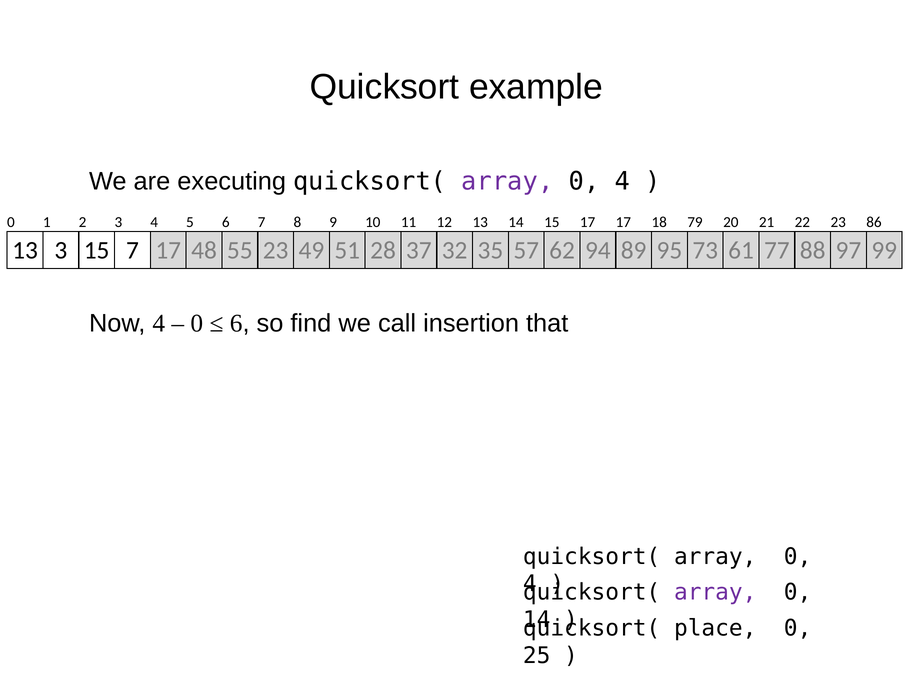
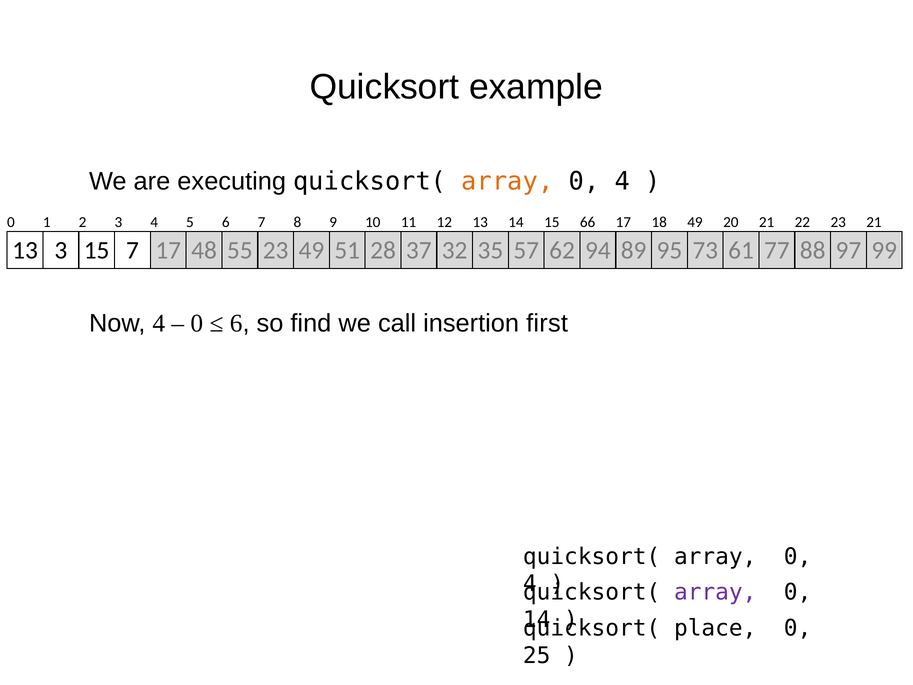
array colour: purple -> orange (507, 181)
15 17: 17 -> 66 (588, 222)
18 79: 79 -> 49 (695, 222)
23 86: 86 -> 21 (874, 222)
that: that -> first (547, 323)
